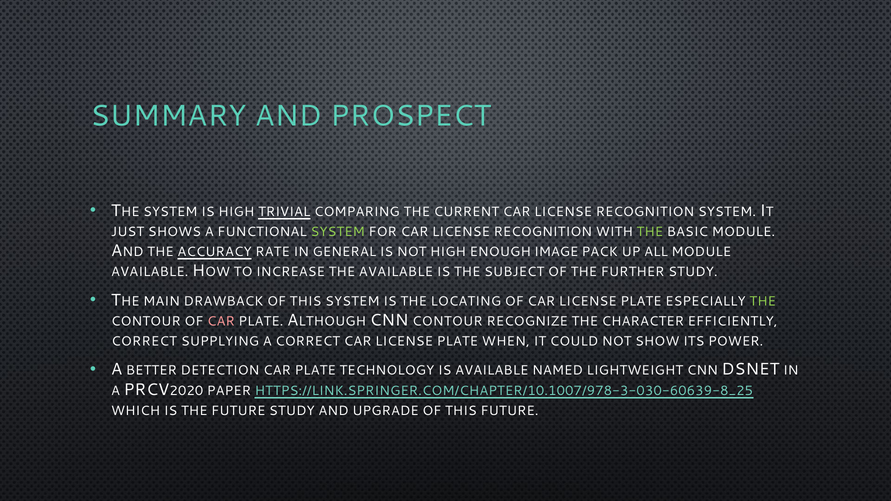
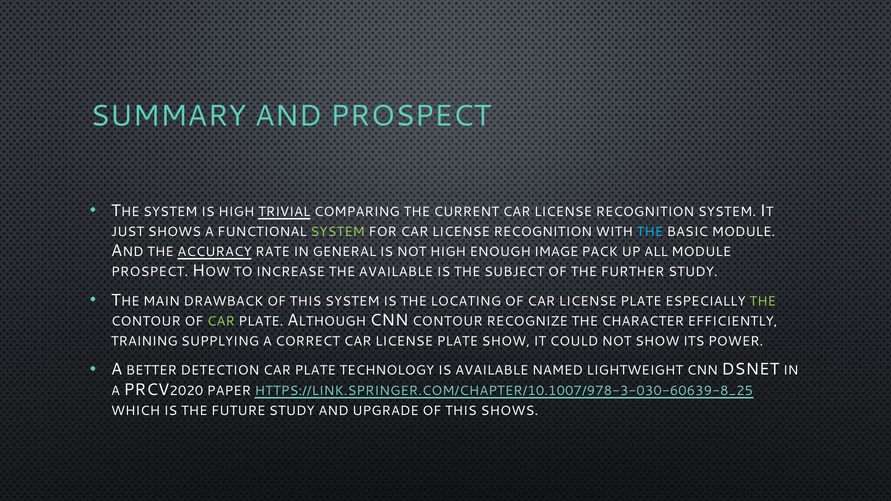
THE colour: light green -> light blue (650, 232)
AVAILABLE: AVAILABLE -> PROSPECT (150, 272)
CAR colour: pink -> light green (221, 321)
CORRECT: CORRECT -> TRAINING (144, 341)
PLATE WHEN: WHEN -> SHOW (506, 341)
THIS FUTURE: FUTURE -> SHOWS (509, 411)
